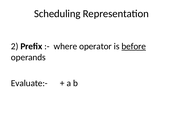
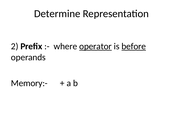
Scheduling: Scheduling -> Determine (57, 14)
operator underline: none -> present (95, 46)
Evaluate:-: Evaluate:- -> Memory:- (29, 83)
